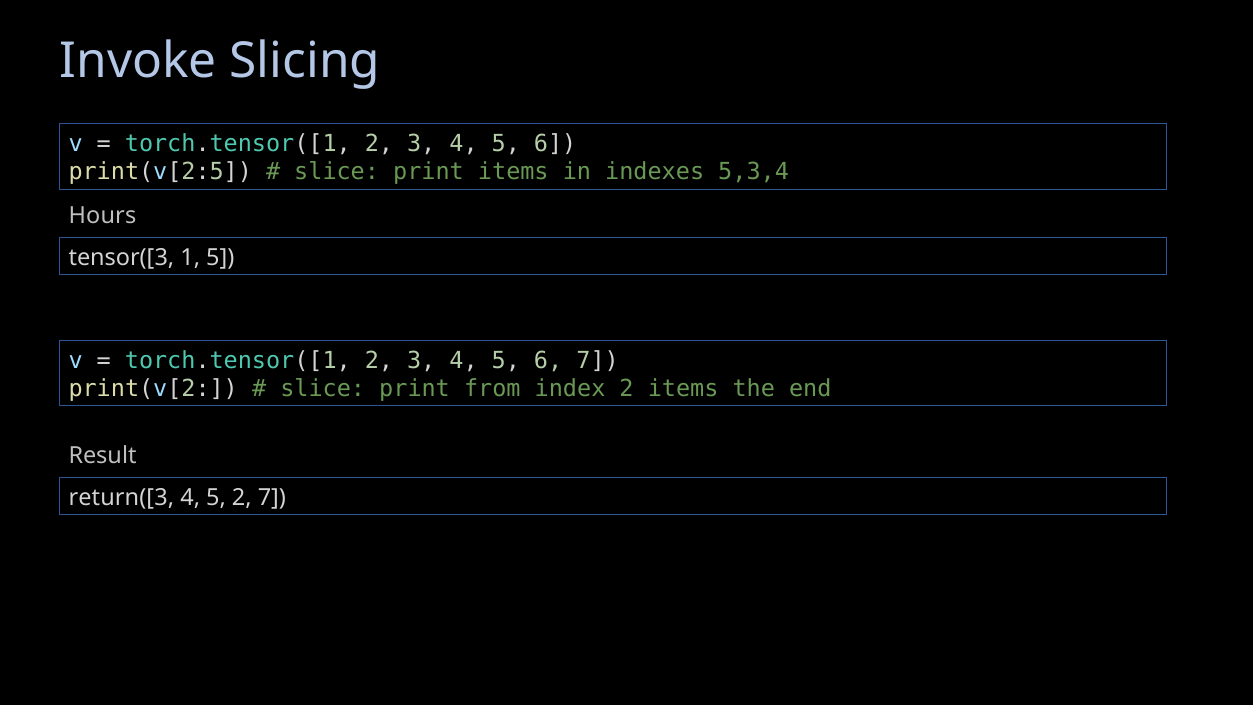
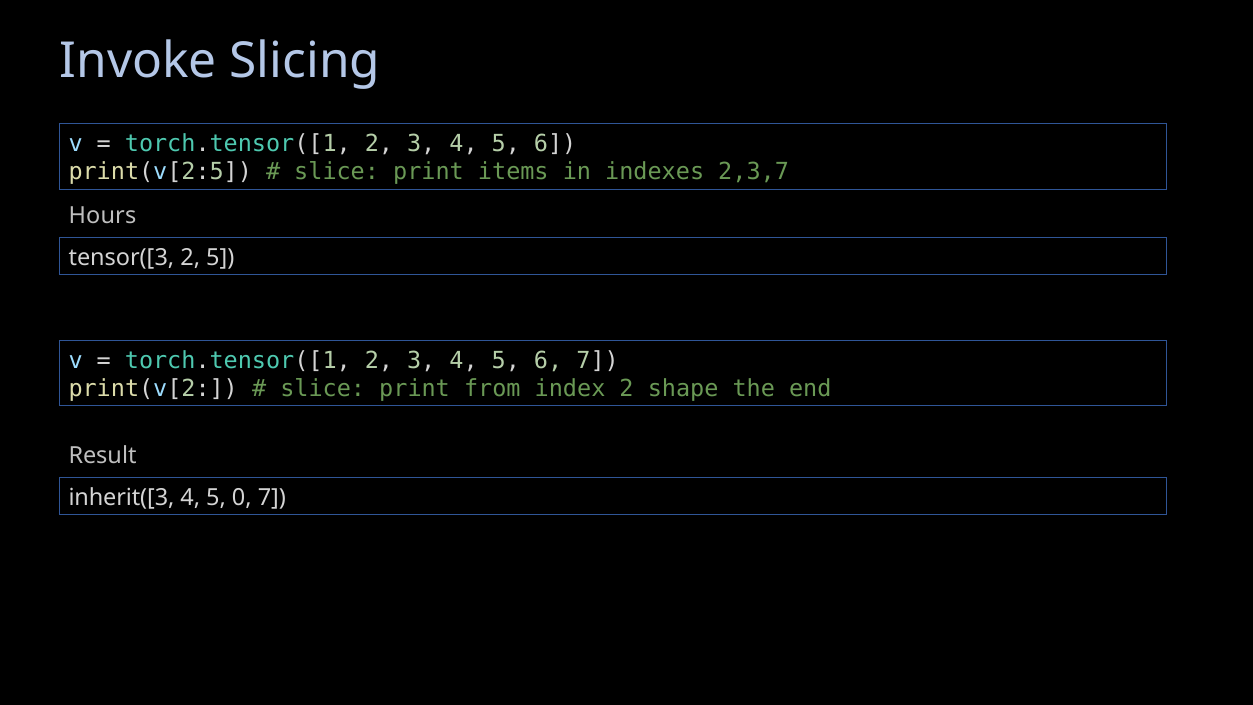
5,3,4: 5,3,4 -> 2,3,7 (754, 172)
tensor([3 1: 1 -> 2 (190, 257)
2 items: items -> shape (683, 389)
return([3: return([3 -> inherit([3 (121, 497)
5 2: 2 -> 0 (242, 497)
